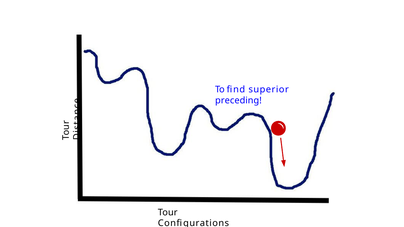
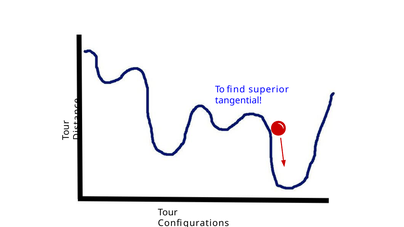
preceding: preceding -> tangential (238, 101)
